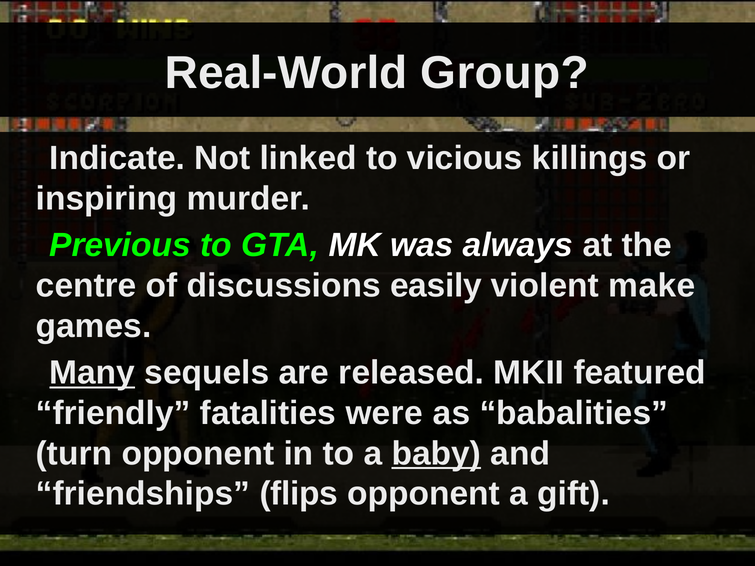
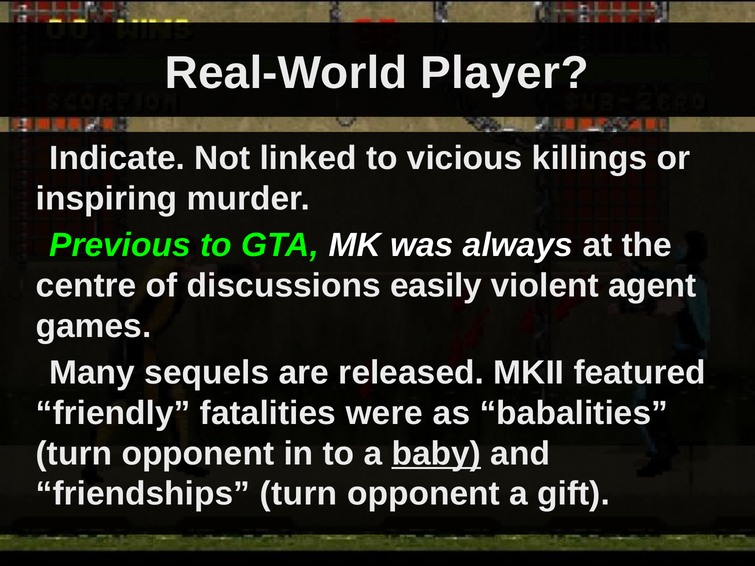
Group: Group -> Player (505, 73)
make: make -> agent (652, 286)
Many underline: present -> none (92, 373)
friendships flips: flips -> turn (299, 494)
